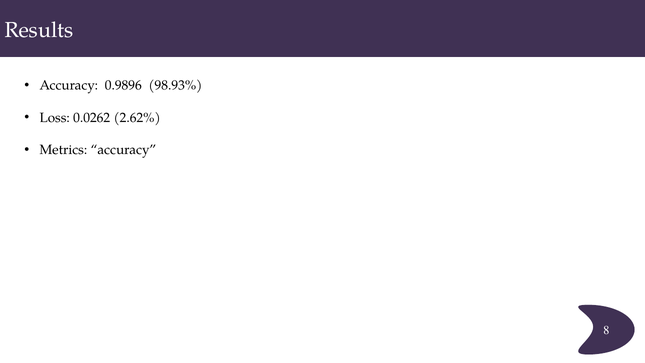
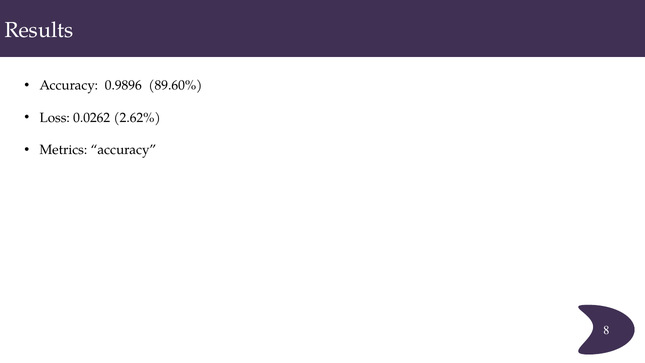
98.93%: 98.93% -> 89.60% (175, 85)
